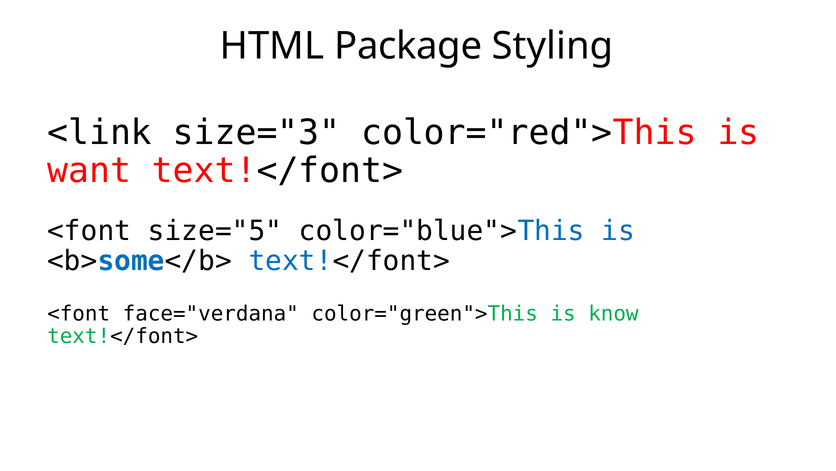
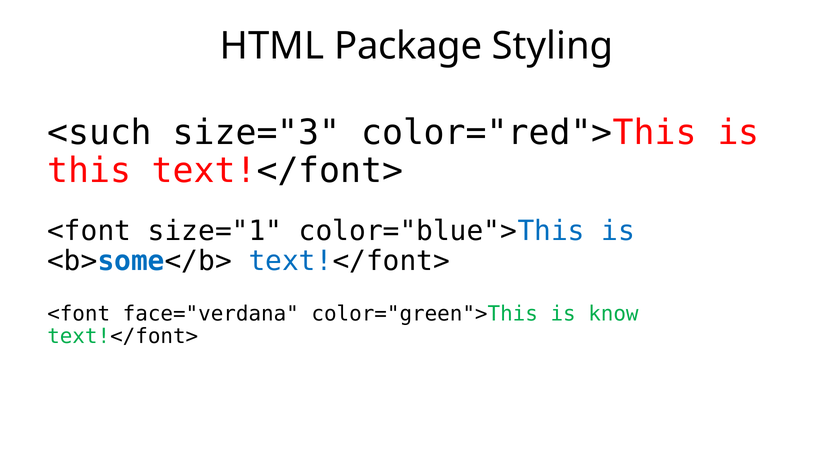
<link: <link -> <such (100, 133)
want: want -> this (89, 170)
size="5: size="5 -> size="1 (215, 231)
